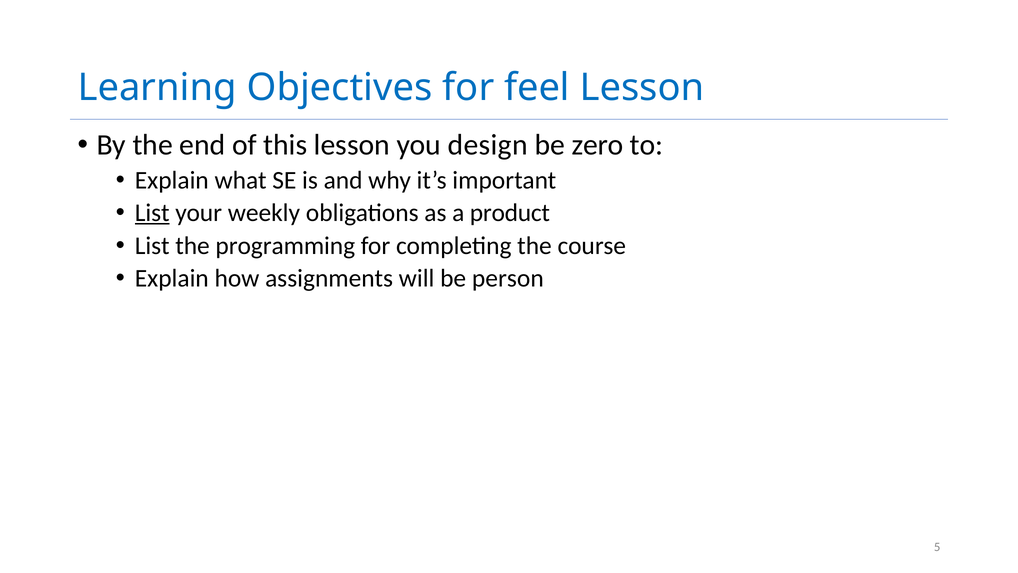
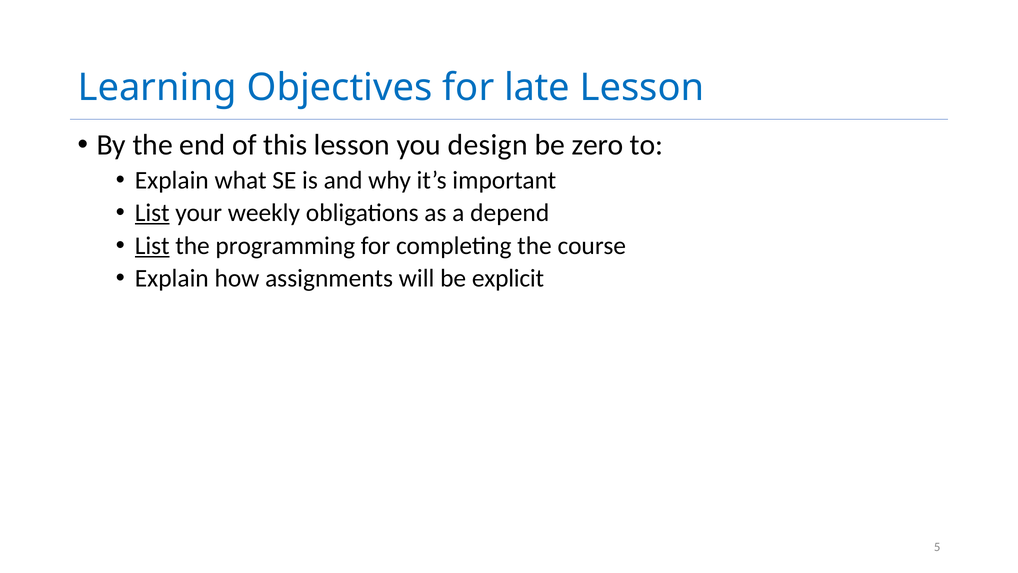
feel: feel -> late (537, 87)
product: product -> depend (510, 213)
List underline: none -> present (152, 246)
person: person -> explicit (508, 278)
